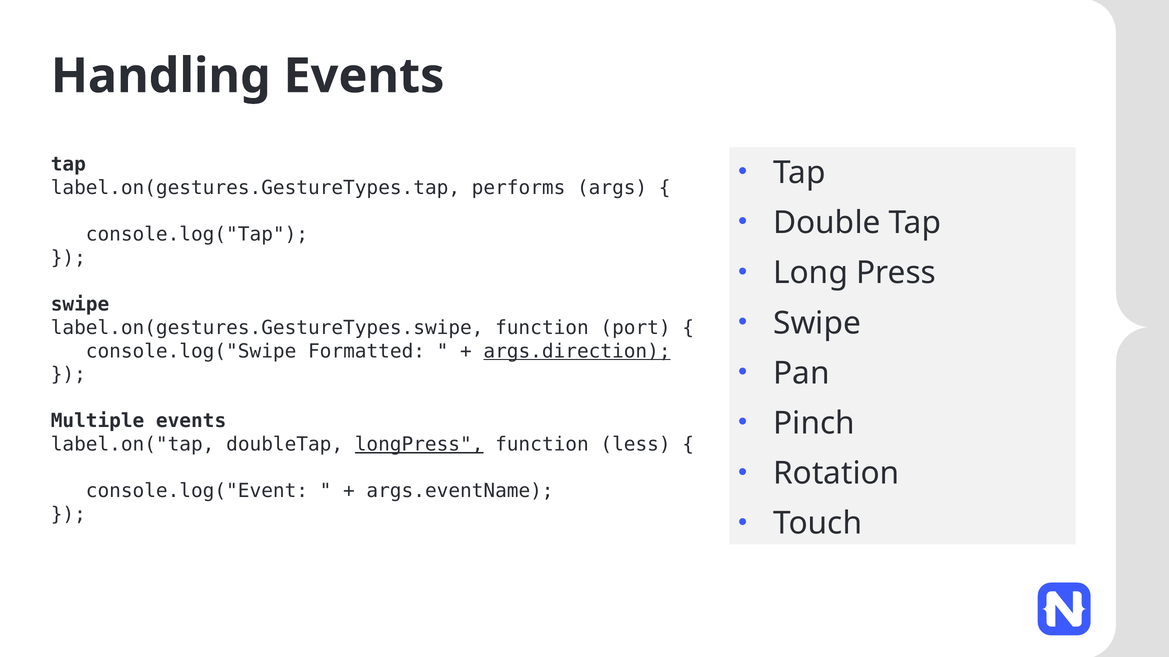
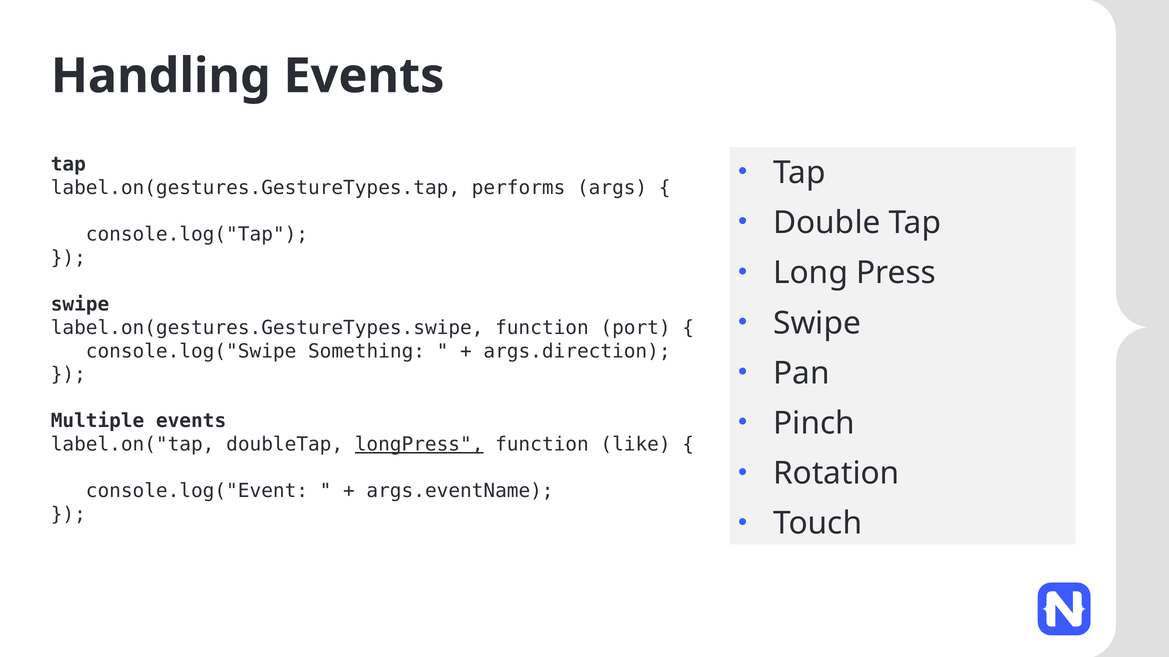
Formatted: Formatted -> Something (367, 351)
args.direction underline: present -> none (577, 351)
less: less -> like (636, 445)
